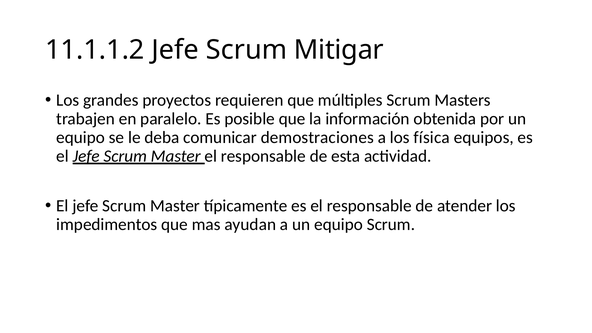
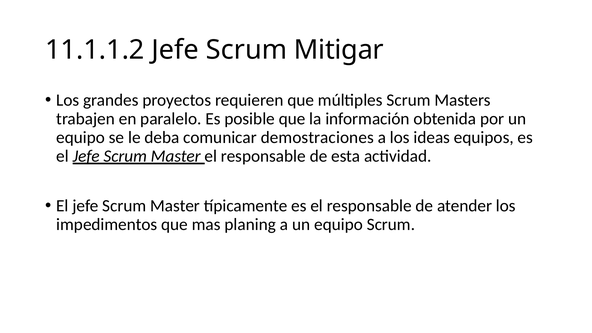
física: física -> ideas (432, 137)
ayudan: ayudan -> planing (250, 224)
